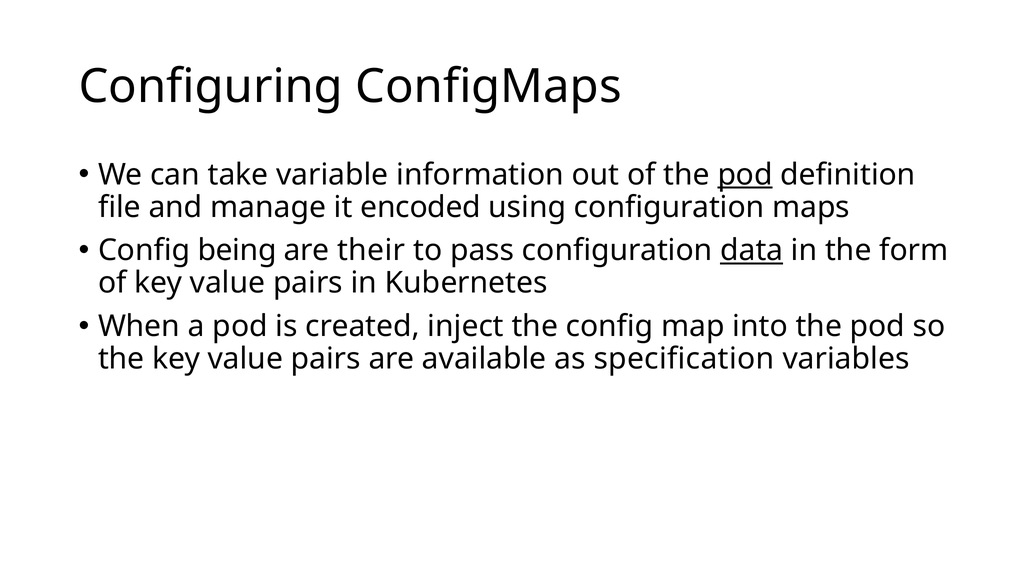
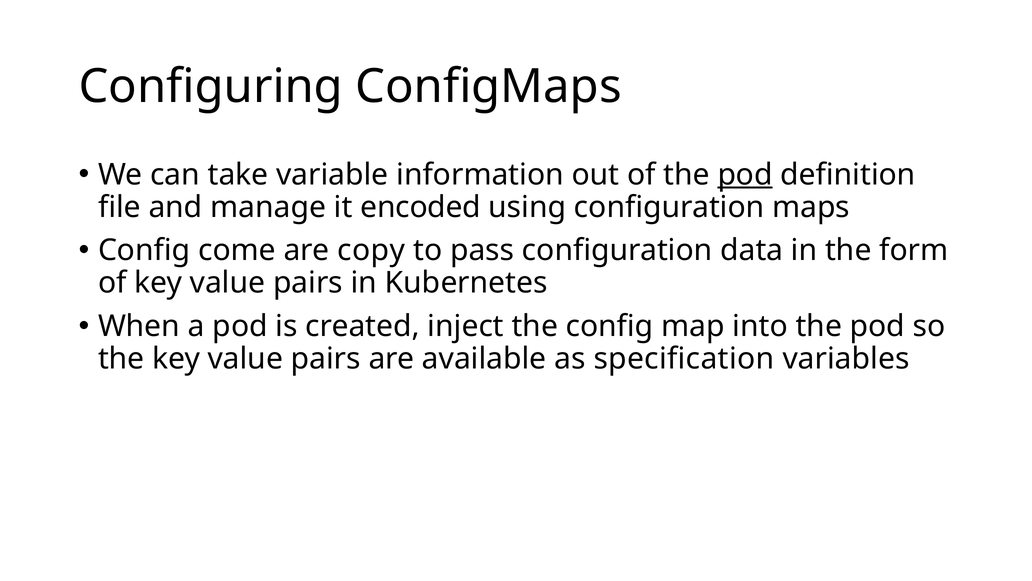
being: being -> come (237, 250)
their: their -> copy (371, 250)
data underline: present -> none (752, 250)
